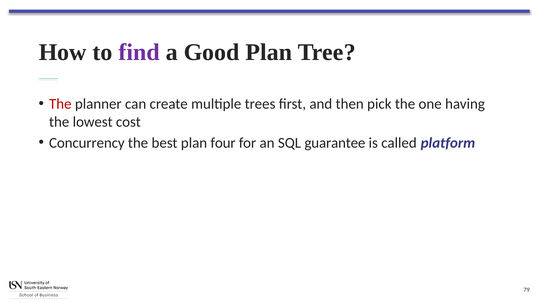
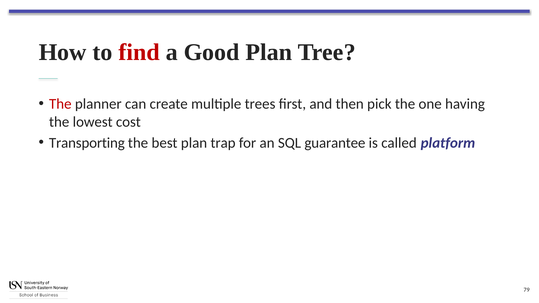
find colour: purple -> red (139, 52)
Concurrency: Concurrency -> Transporting (87, 143)
four: four -> trap (223, 143)
